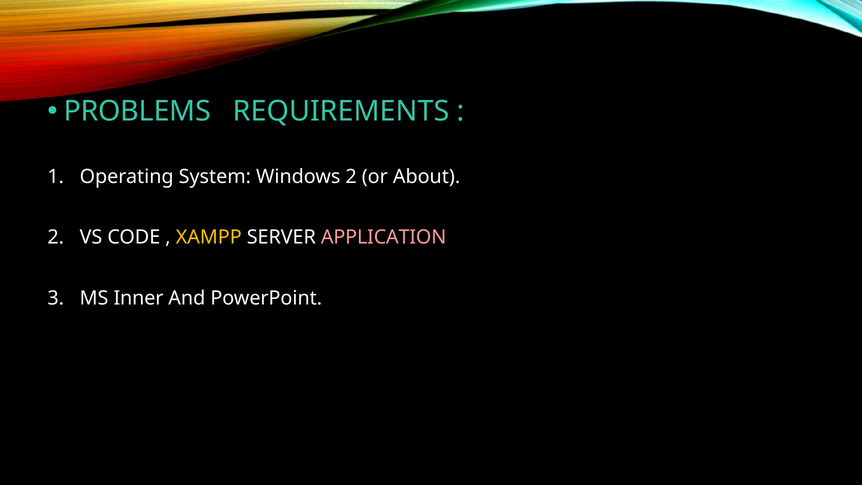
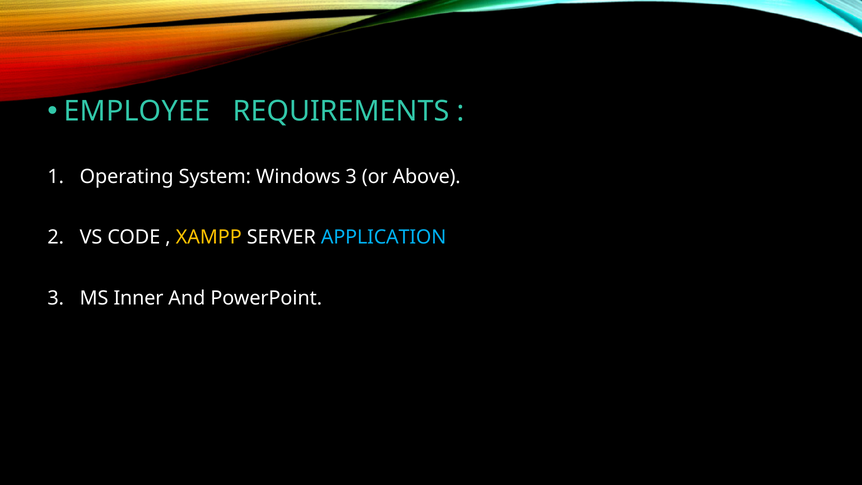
PROBLEMS: PROBLEMS -> EMPLOYEE (137, 111)
Windows 2: 2 -> 3 (351, 177)
About: About -> Above (427, 177)
APPLICATION colour: pink -> light blue (384, 237)
